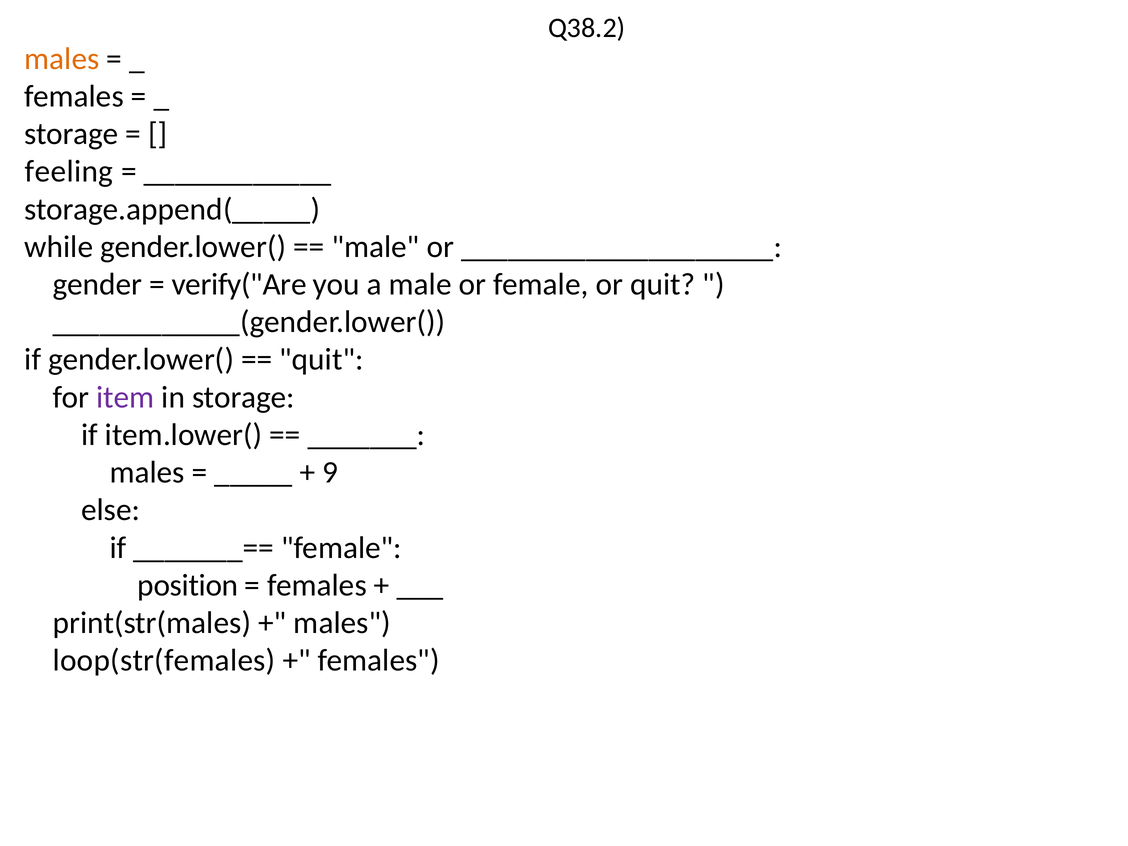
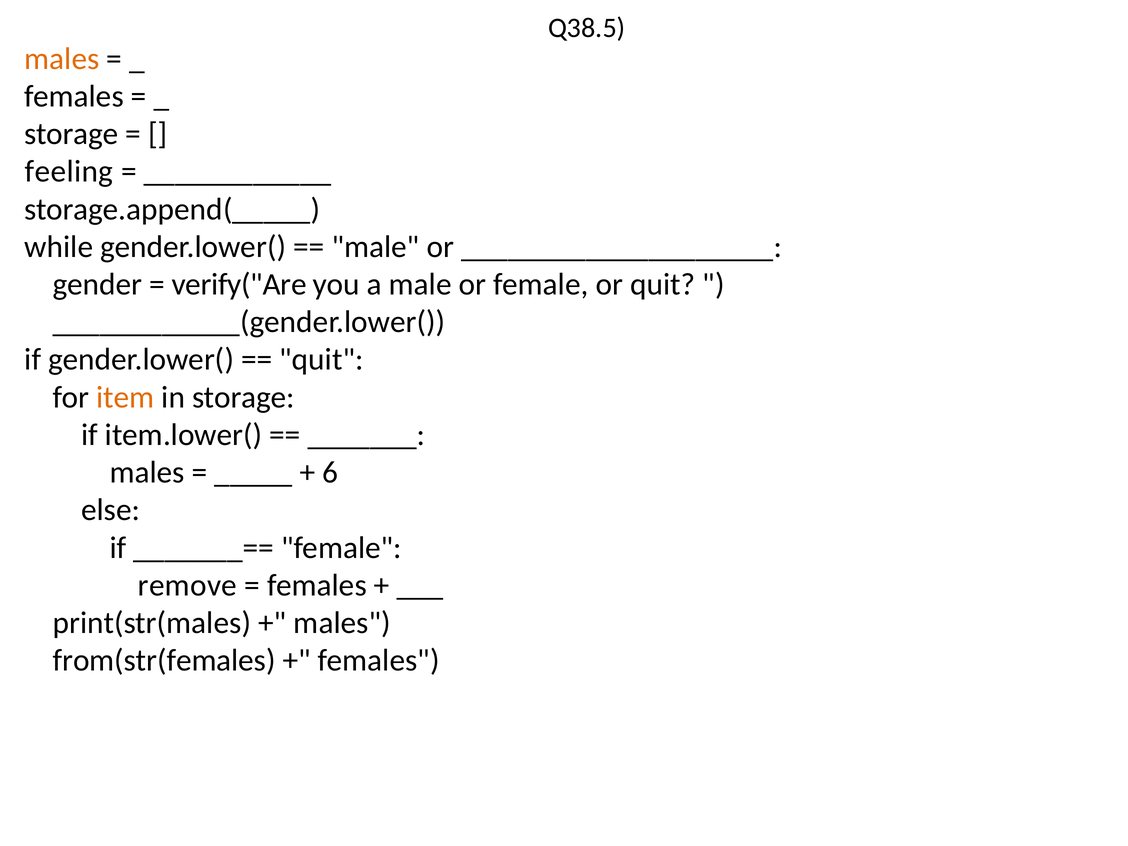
Q38.2: Q38.2 -> Q38.5 (587, 28)
item colour: purple -> orange (125, 397)
9: 9 -> 6 (330, 472)
position: position -> remove (188, 585)
loop(str(females: loop(str(females -> from(str(females (164, 661)
